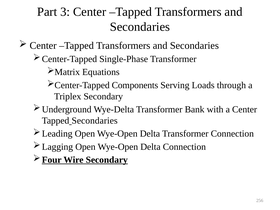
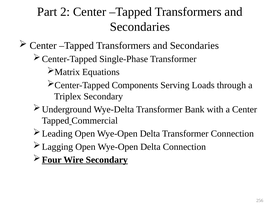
3: 3 -> 2 (65, 12)
Tapped Secondaries: Secondaries -> Commercial (95, 121)
